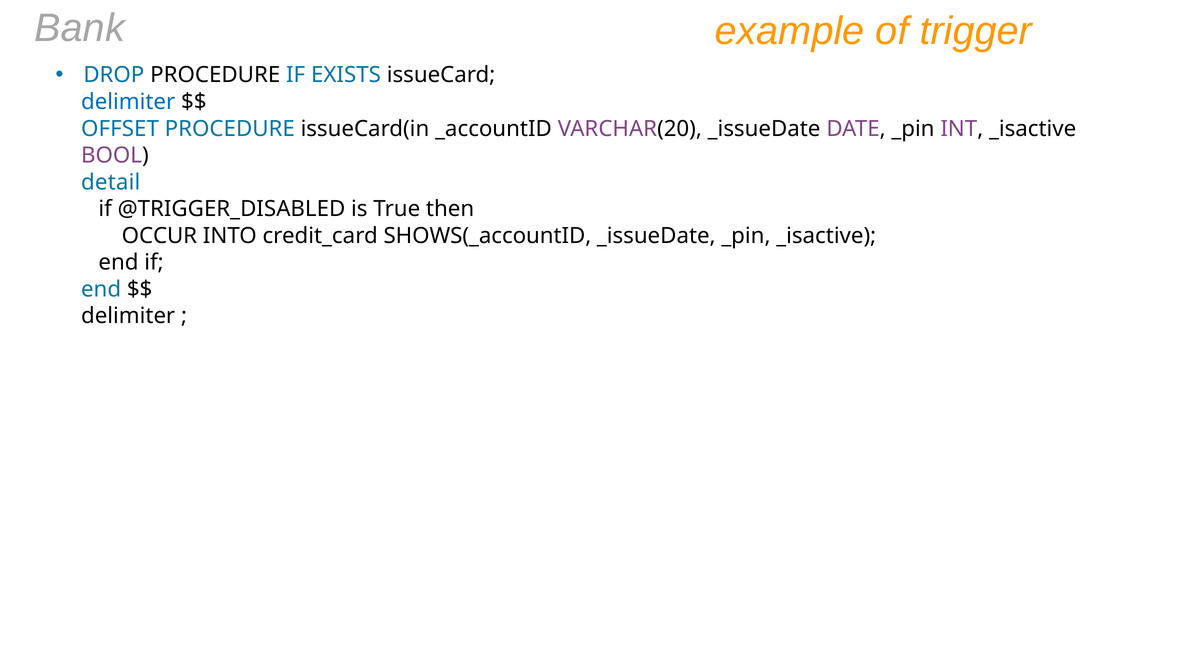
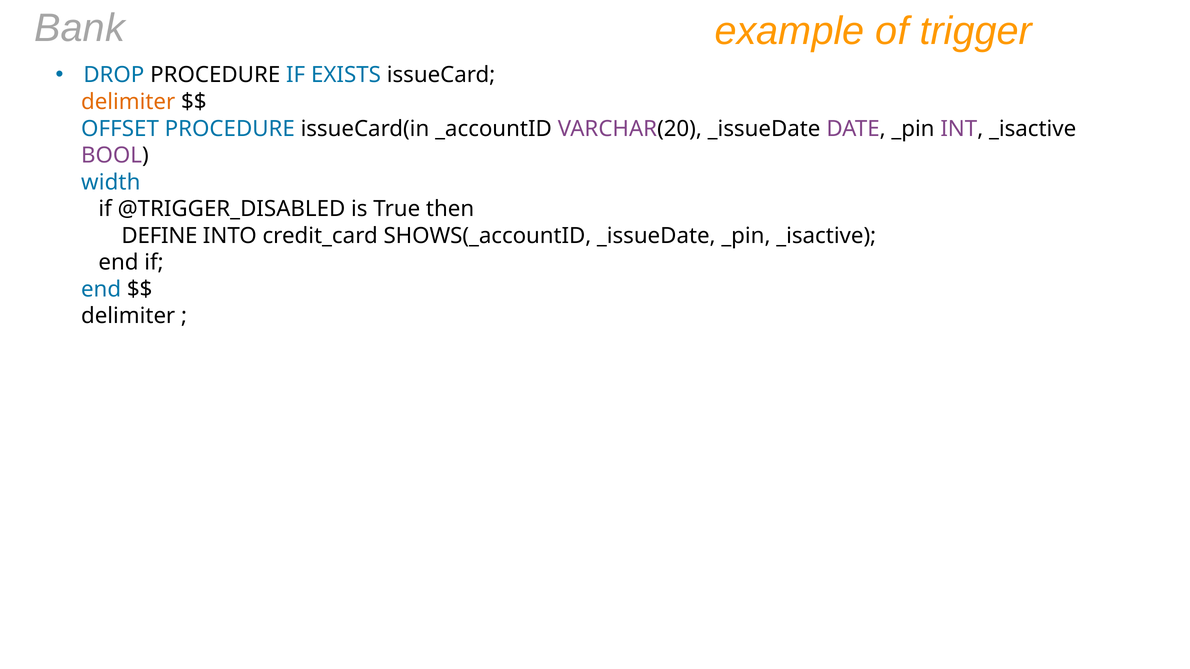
delimiter colour: blue -> orange (128, 102)
detail: detail -> width (111, 182)
OCCUR: OCCUR -> DEFINE (159, 236)
